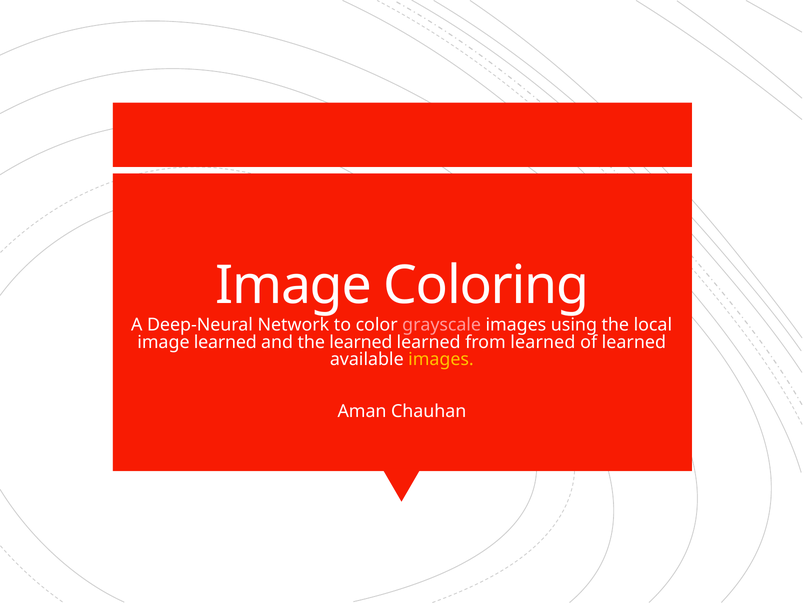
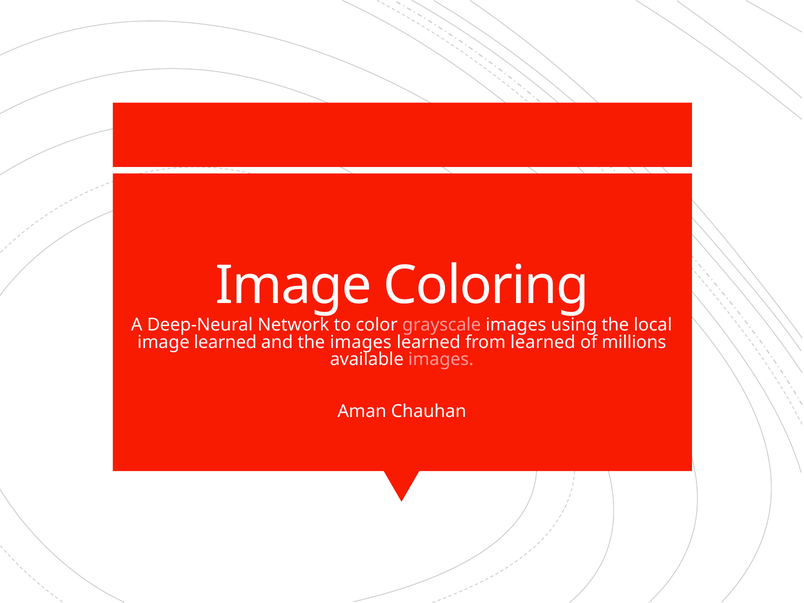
the learned: learned -> images (361, 342)
of learned: learned -> millions (634, 342)
images colour: yellow -> pink (441, 359)
